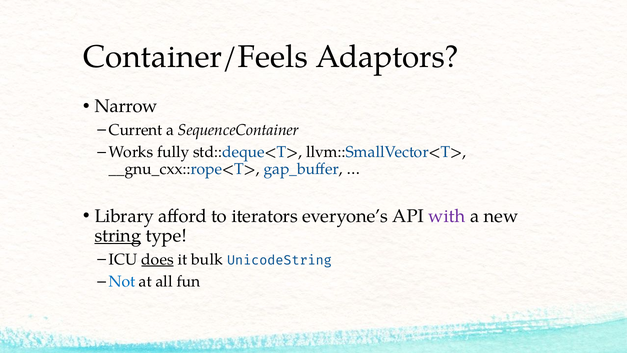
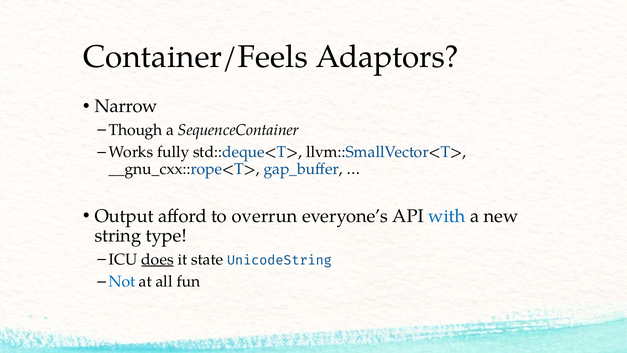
Current: Current -> Though (136, 130)
Library: Library -> Output (124, 216)
iterators: iterators -> overrun (265, 216)
with colour: purple -> blue (447, 216)
string underline: present -> none (118, 236)
bulk: bulk -> state (207, 259)
